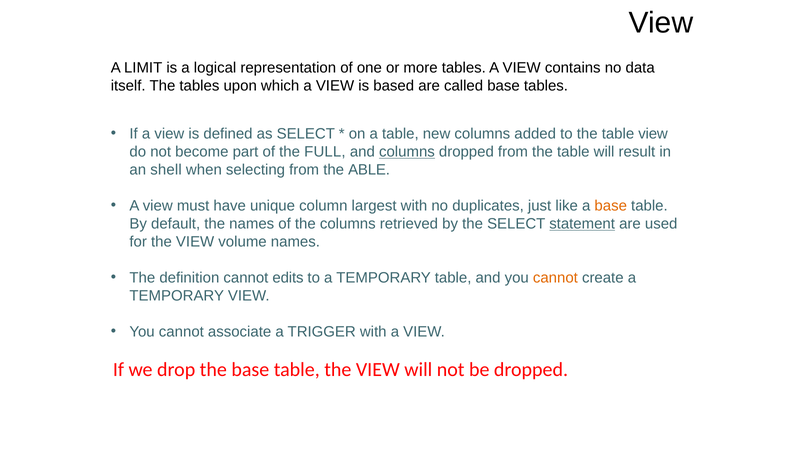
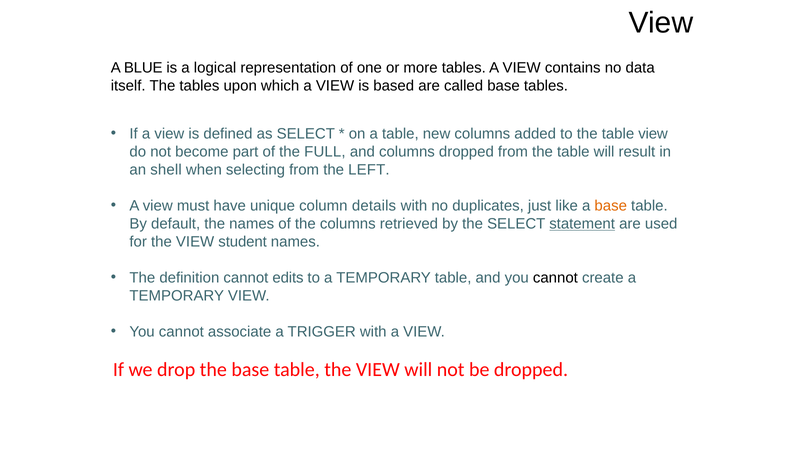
LIMIT: LIMIT -> BLUE (143, 68)
columns underline: present -> none (407, 152)
ABLE: ABLE -> LEFT (369, 170)
largest: largest -> details (374, 206)
volume: volume -> student (243, 242)
cannot colour: orange -> black (555, 277)
